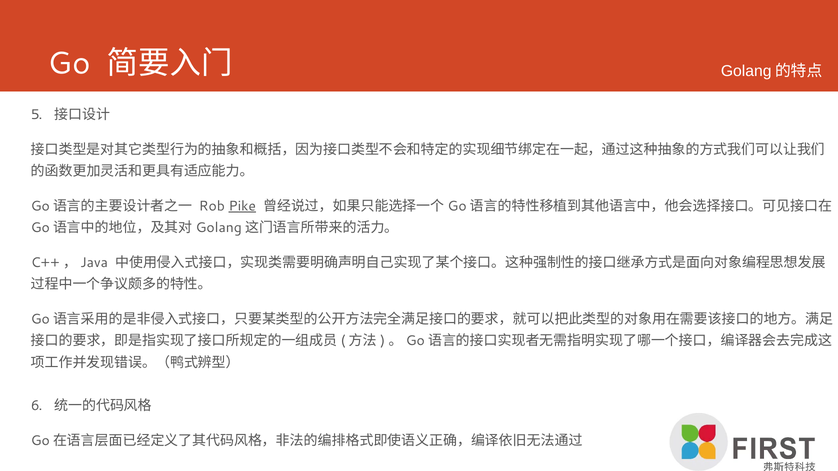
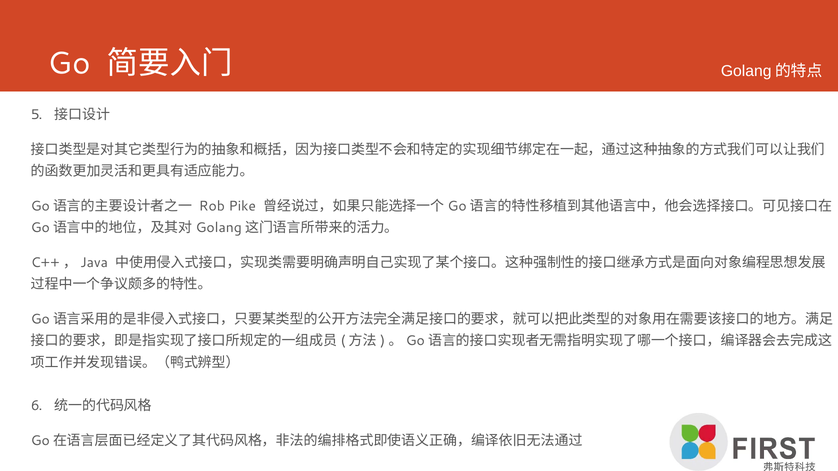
Pike underline: present -> none (242, 206)
